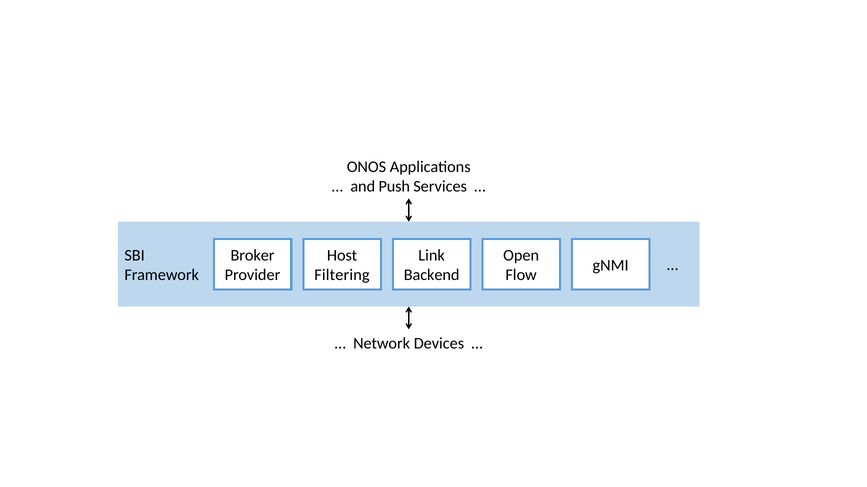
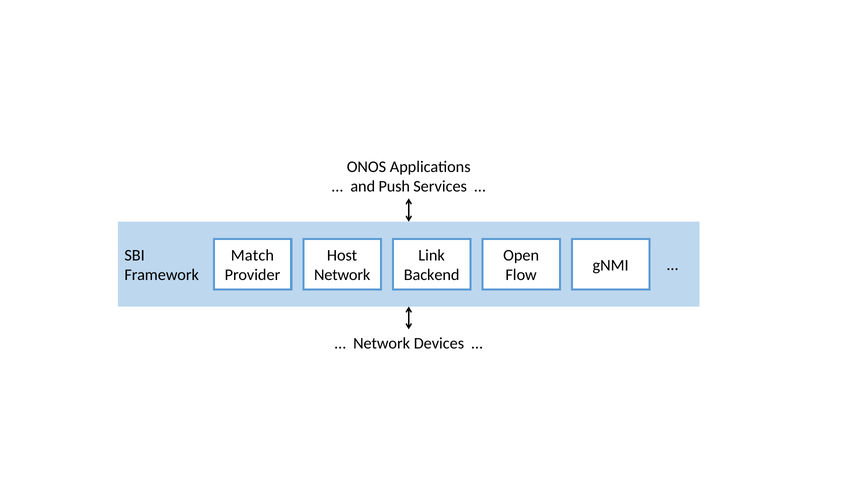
Broker: Broker -> Match (252, 256)
Filtering: Filtering -> Network (342, 275)
